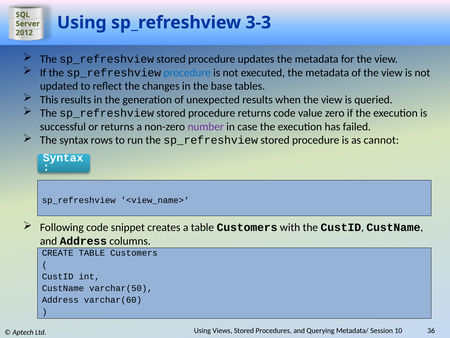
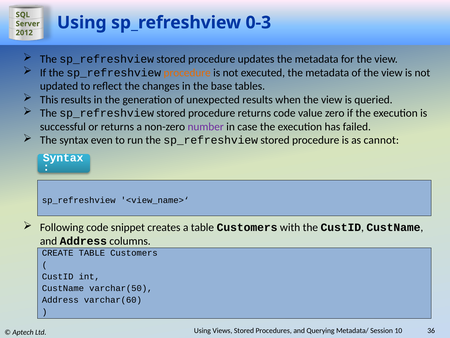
3-3: 3-3 -> 0-3 (258, 23)
procedure colour: blue -> orange (187, 73)
rows: rows -> even (102, 140)
